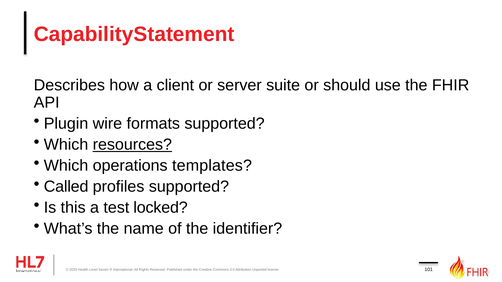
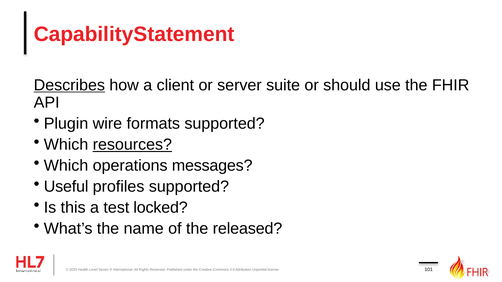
Describes underline: none -> present (69, 85)
templates: templates -> messages (212, 166)
Called: Called -> Useful (66, 187)
identifier: identifier -> released (248, 229)
